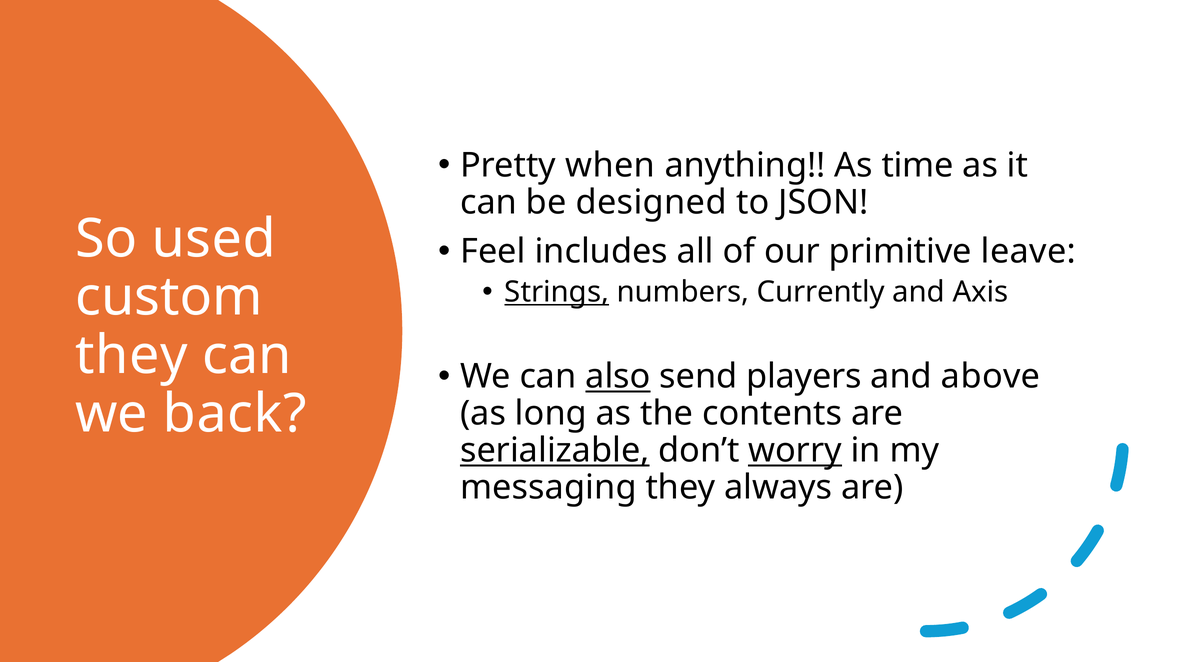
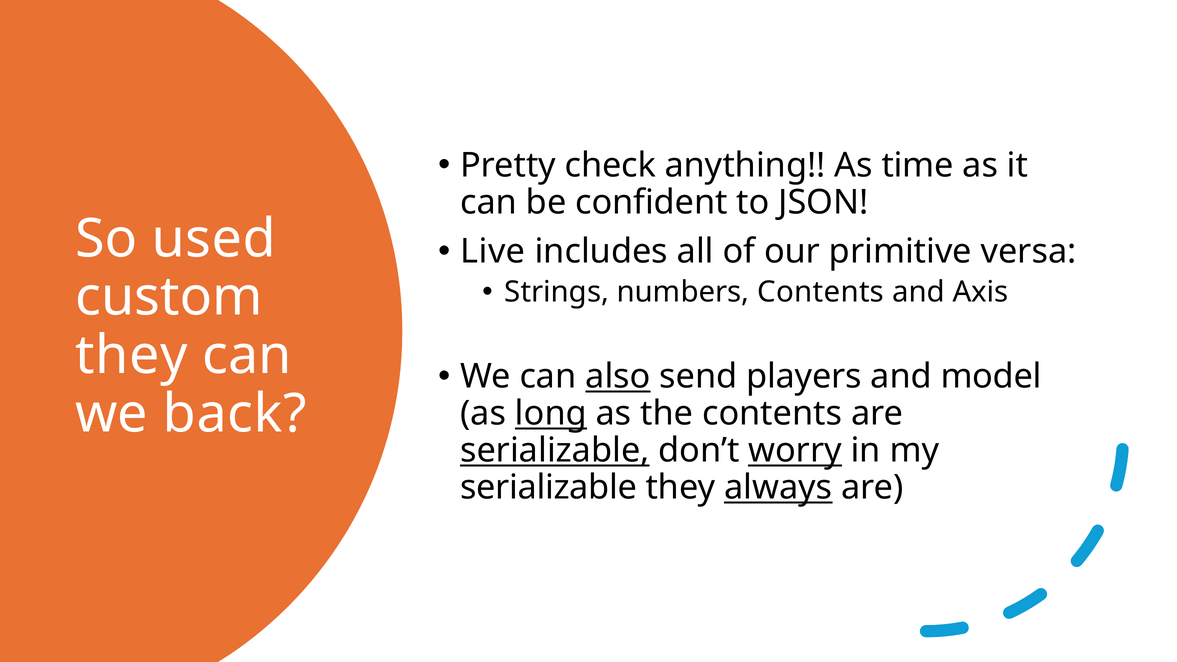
when: when -> check (610, 165)
designed: designed -> confident (651, 202)
Feel: Feel -> Live (493, 252)
leave: leave -> versa (1029, 252)
Strings underline: present -> none (557, 292)
numbers Currently: Currently -> Contents (821, 292)
above: above -> model (991, 377)
long underline: none -> present (551, 414)
messaging: messaging -> serializable (549, 488)
always underline: none -> present (778, 488)
